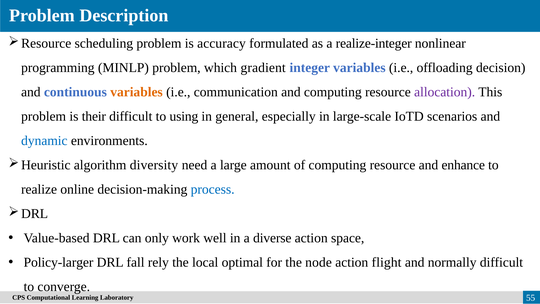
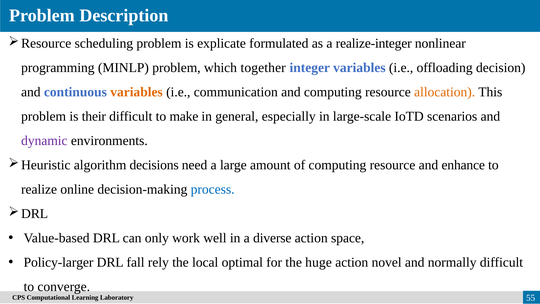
accuracy: accuracy -> explicate (222, 43)
gradient: gradient -> together (263, 68)
allocation colour: purple -> orange (445, 92)
using: using -> make (184, 116)
dynamic colour: blue -> purple (44, 141)
diversity: diversity -> decisions (154, 165)
node: node -> huge (319, 262)
flight: flight -> novel (387, 262)
